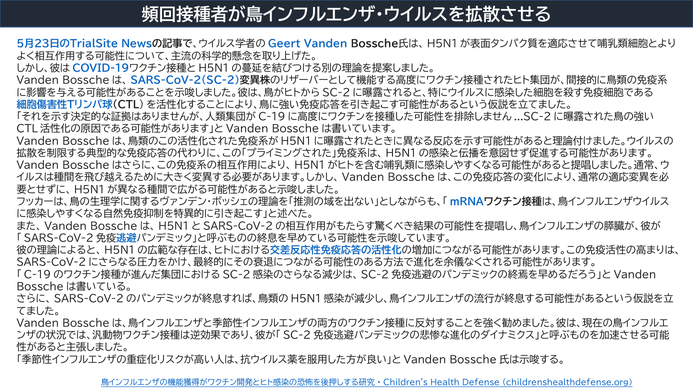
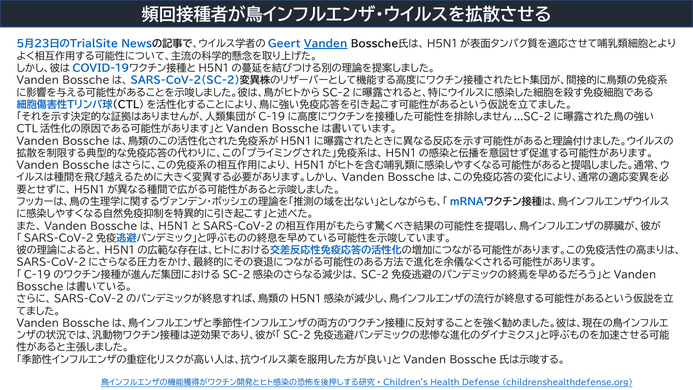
Vanden underline: none -> present (326, 44)
